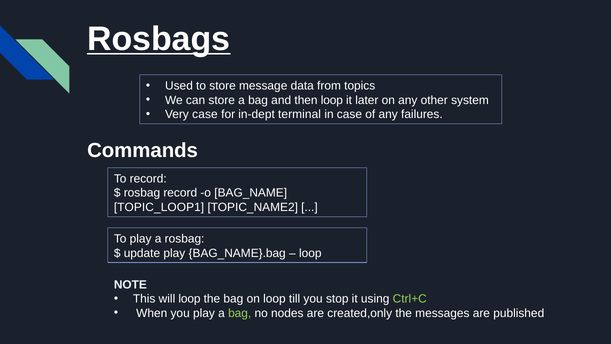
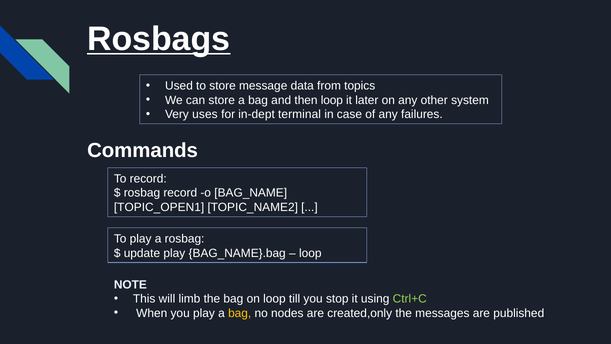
Very case: case -> uses (205, 114)
TOPIC_LOOP1: TOPIC_LOOP1 -> TOPIC_OPEN1 (159, 207)
will loop: loop -> limb (189, 299)
bag colour: light green -> yellow (240, 313)
